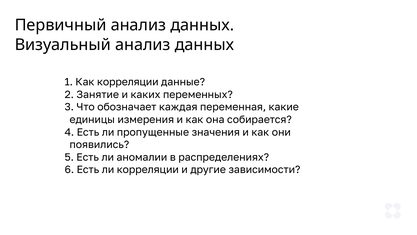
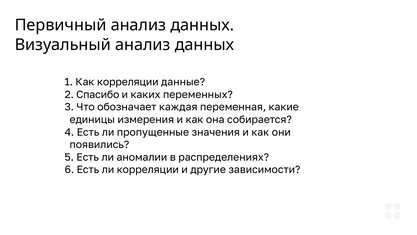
Занятие: Занятие -> Спасибо (98, 94)
